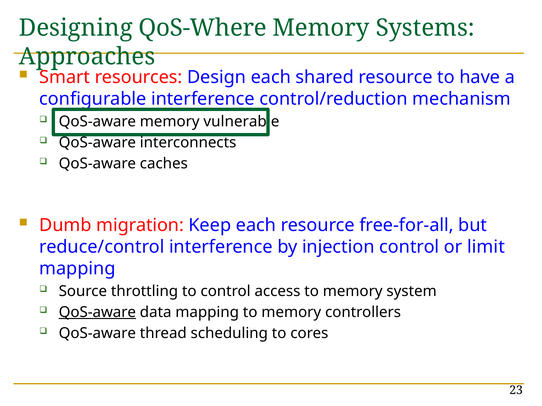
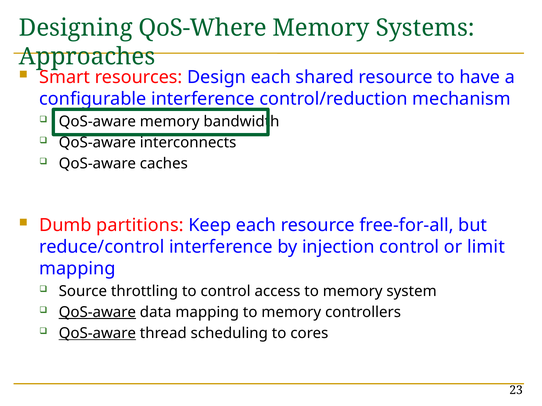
vulnerable: vulnerable -> bandwidth (241, 122)
migration: migration -> partitions (140, 225)
QoS-aware underline: none -> present (97, 334)
